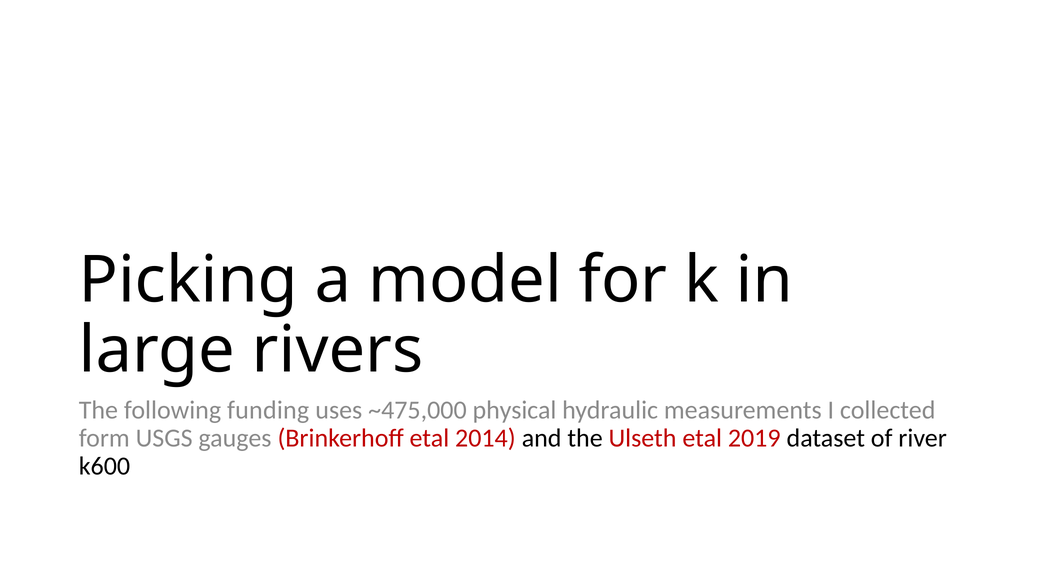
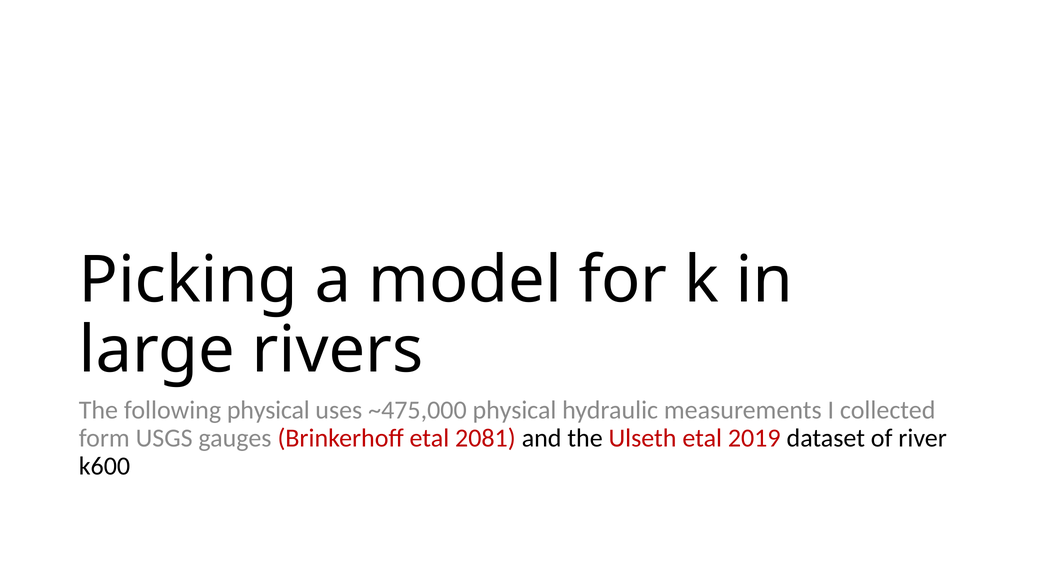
following funding: funding -> physical (268, 410)
2014: 2014 -> 2081 (485, 438)
